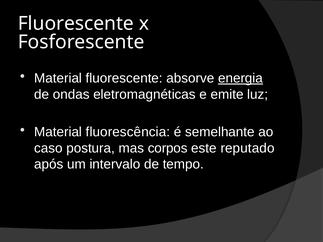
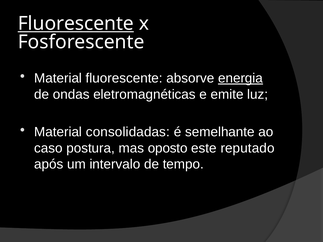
Fluorescente underline: none -> present (76, 24)
fluorescência: fluorescência -> consolidadas (128, 132)
corpos: corpos -> oposto (168, 148)
